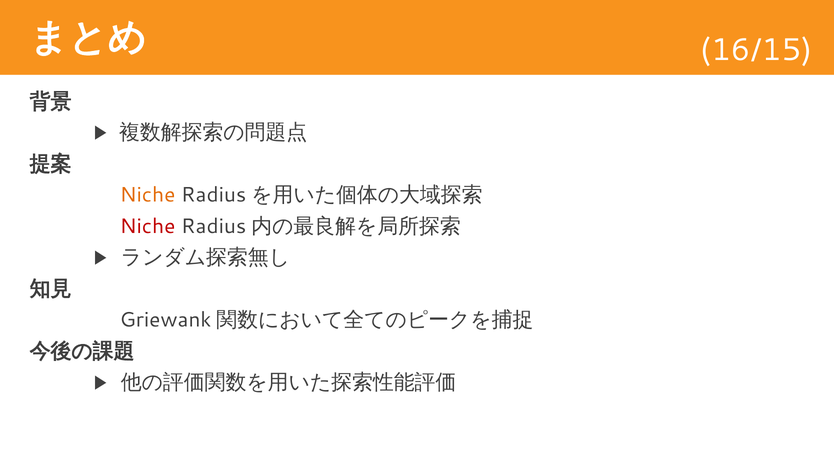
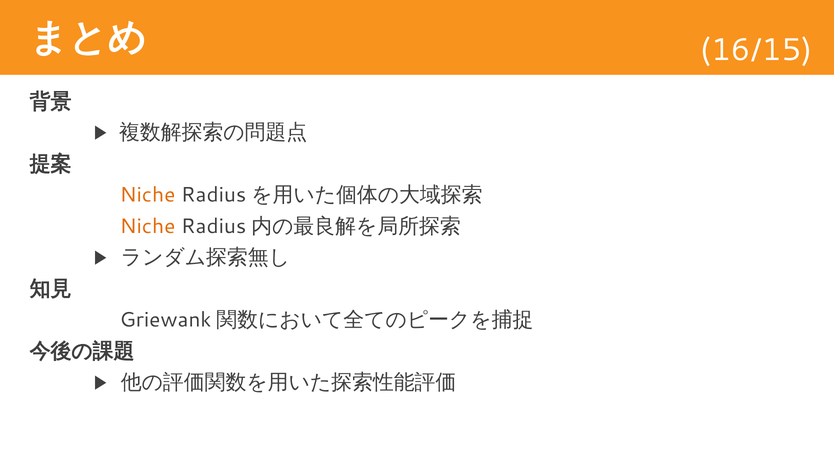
Niche colour: red -> orange (147, 226)
